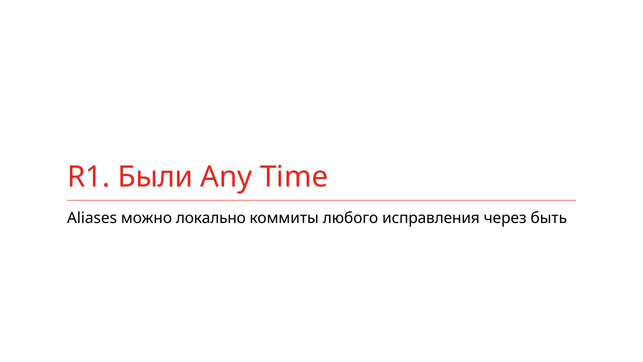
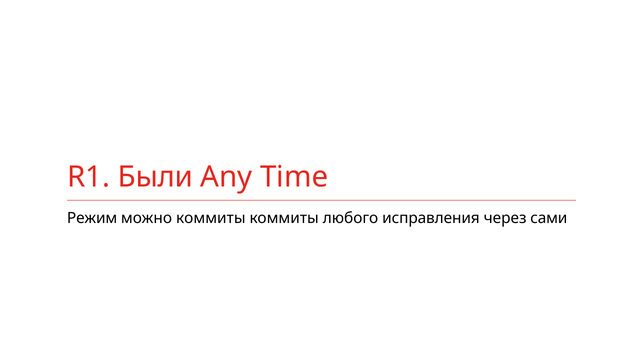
Aliases: Aliases -> Режим (92, 218)
можно локально: локально -> коммиты (211, 218)
быть: быть -> сами (549, 218)
